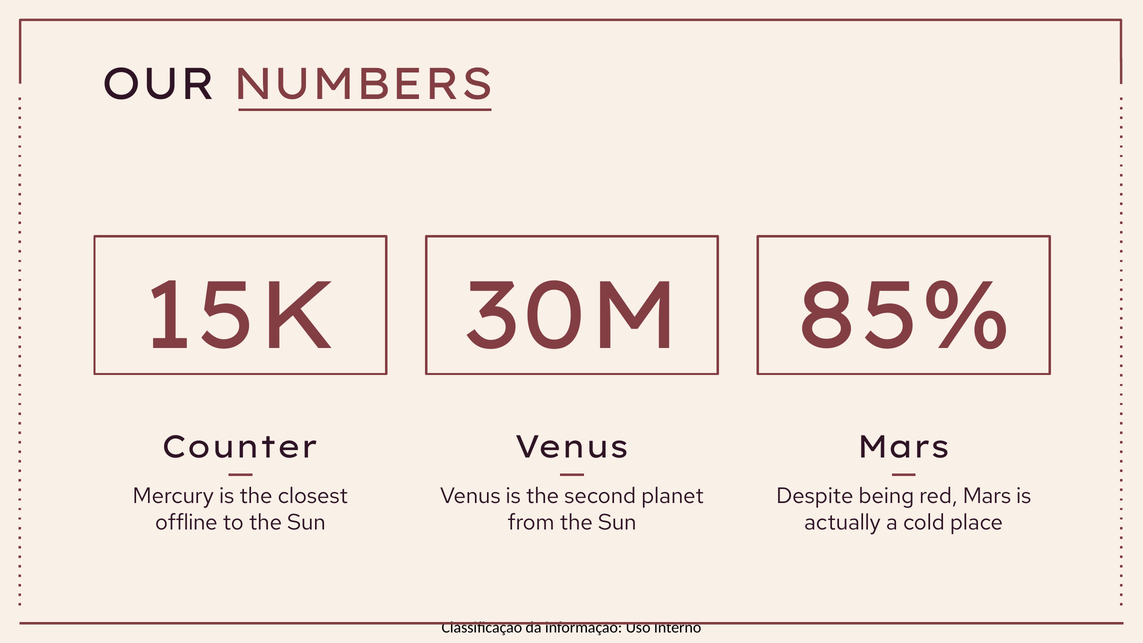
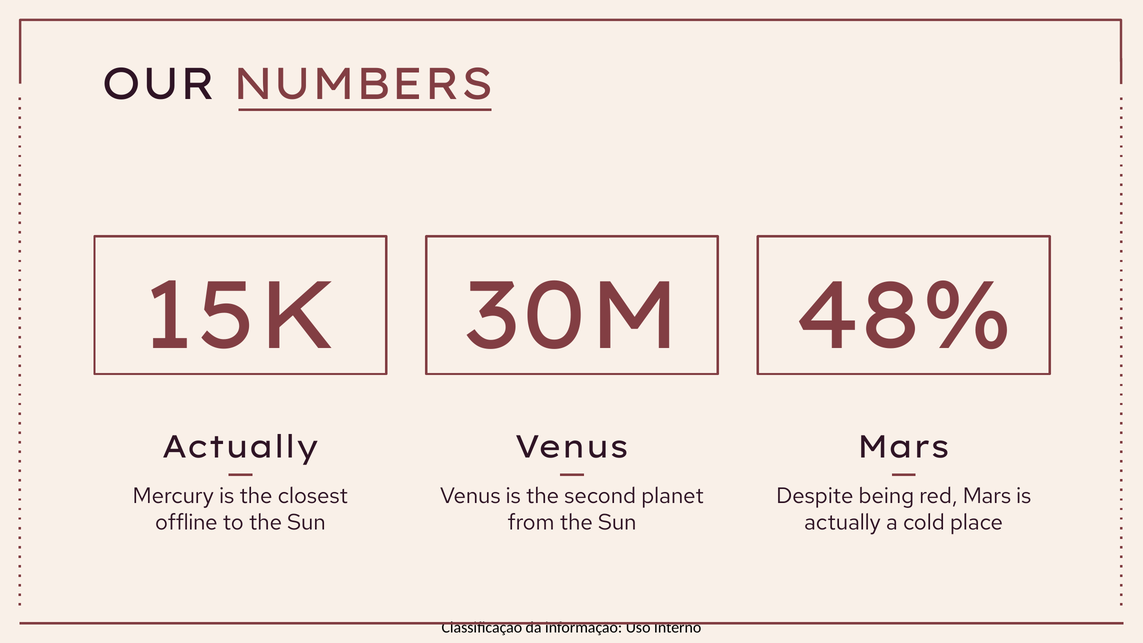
85%: 85% -> 48% (904, 317)
Counter: Counter -> Actually (240, 447)
